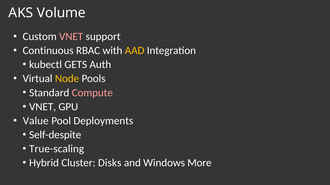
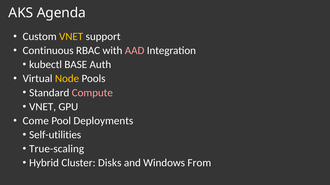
Volume: Volume -> Agenda (61, 13)
VNET colour: pink -> yellow (71, 37)
AAD colour: yellow -> pink (135, 51)
GETS: GETS -> BASE (76, 65)
Value: Value -> Come (36, 121)
Self-despite: Self-despite -> Self-utilities (55, 135)
More: More -> From (199, 163)
